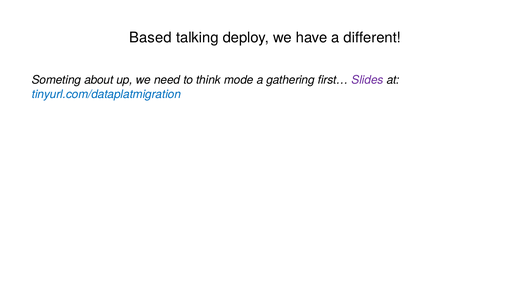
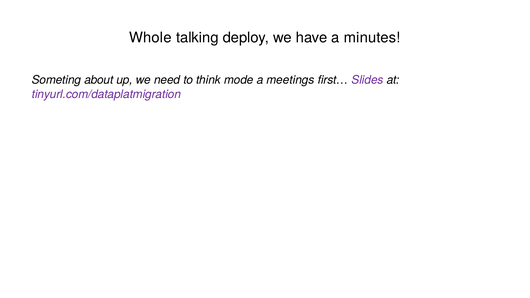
Based: Based -> Whole (150, 38)
different: different -> minutes (372, 38)
gathering: gathering -> meetings (290, 80)
tinyurl.com/dataplatmigration colour: blue -> purple (106, 94)
